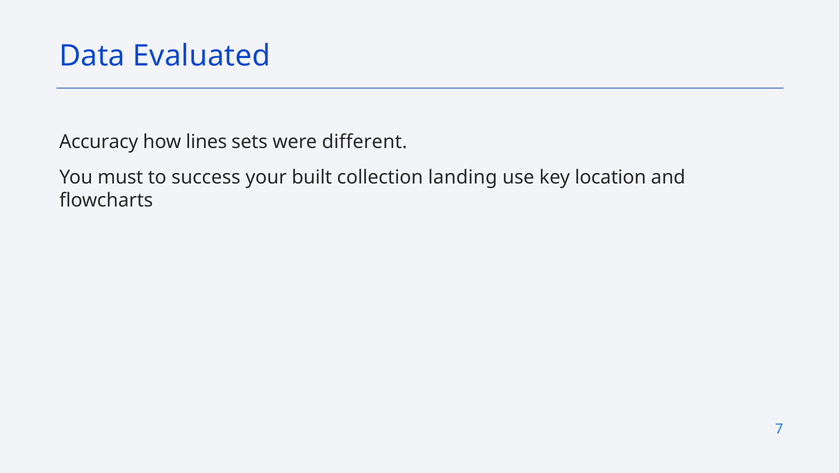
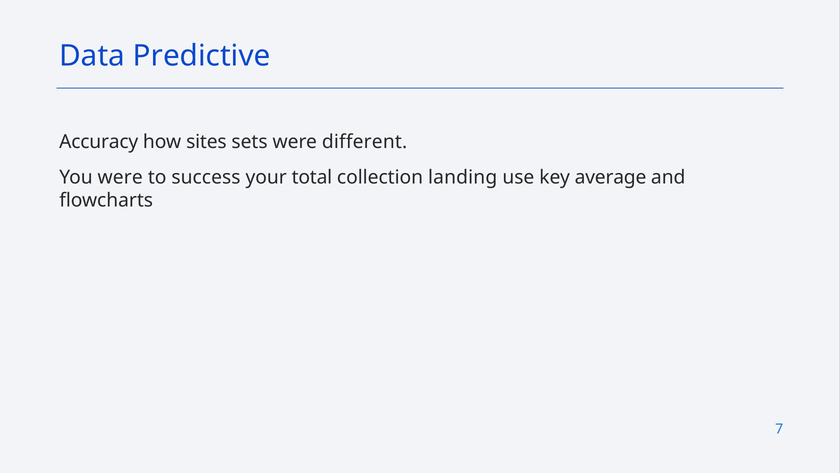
Evaluated: Evaluated -> Predictive (202, 56)
lines: lines -> sites (206, 142)
You must: must -> were (120, 177)
built: built -> total (312, 177)
location: location -> average (611, 177)
